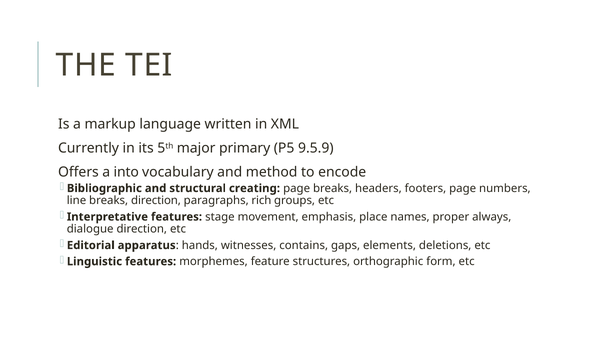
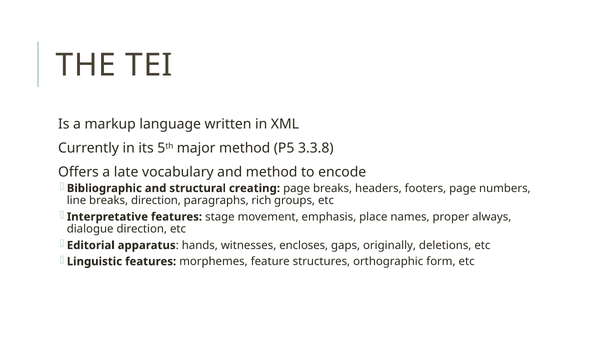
major primary: primary -> method (245, 148)
9.5.9: 9.5.9 -> 3.3.8 (316, 148)
into: into -> late (126, 172)
contains: contains -> encloses (304, 245)
elements: elements -> originally (390, 245)
